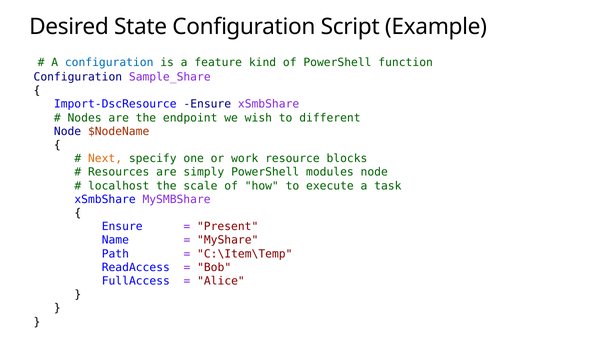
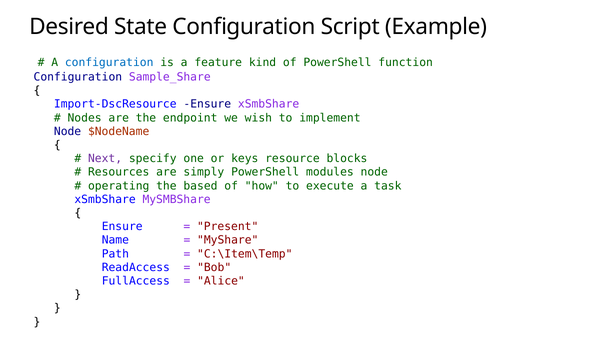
different: different -> implement (330, 118)
Next colour: orange -> purple (105, 158)
work: work -> keys (245, 158)
localhost: localhost -> operating (119, 186)
scale: scale -> based (200, 186)
